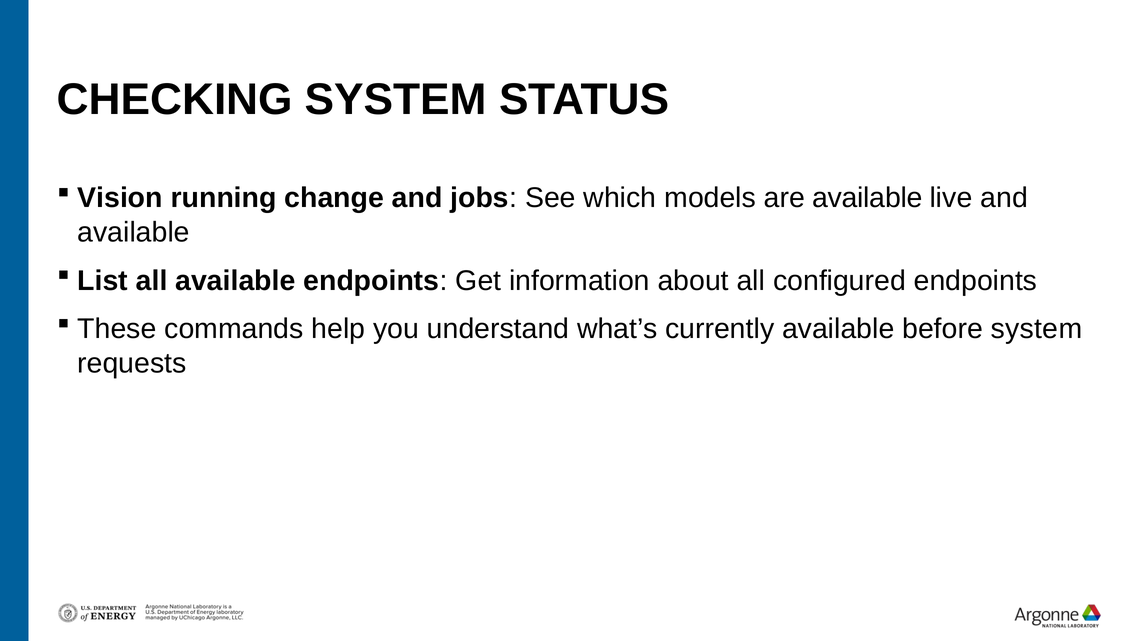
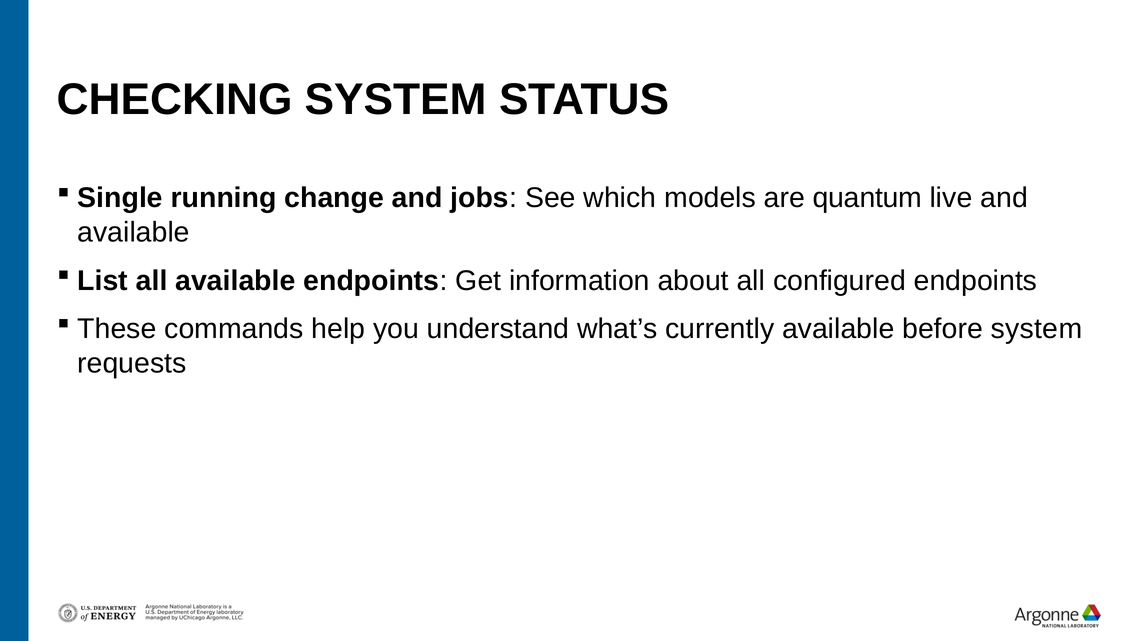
Vision: Vision -> Single (120, 198)
are available: available -> quantum (867, 198)
